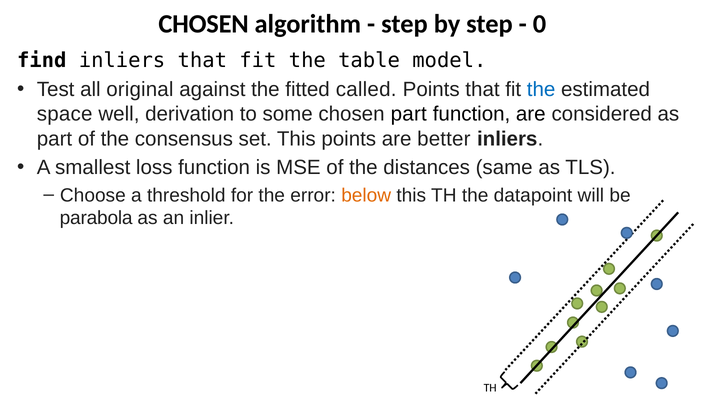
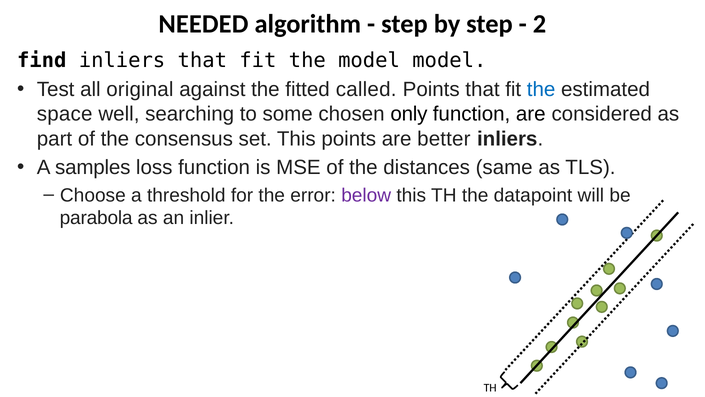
CHOSEN: CHOSEN -> NEEDED (203, 24)
0: 0 -> 2 (539, 24)
the table: table -> model (369, 60)
derivation: derivation -> searching (190, 114)
chosen part: part -> only (409, 114)
smallest: smallest -> samples (93, 167)
below colour: orange -> purple (366, 195)
